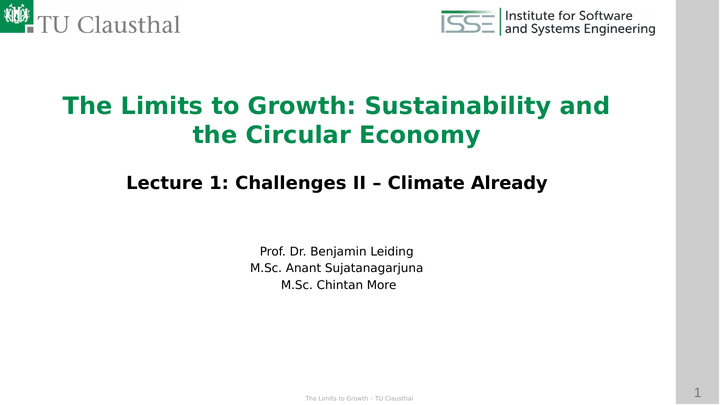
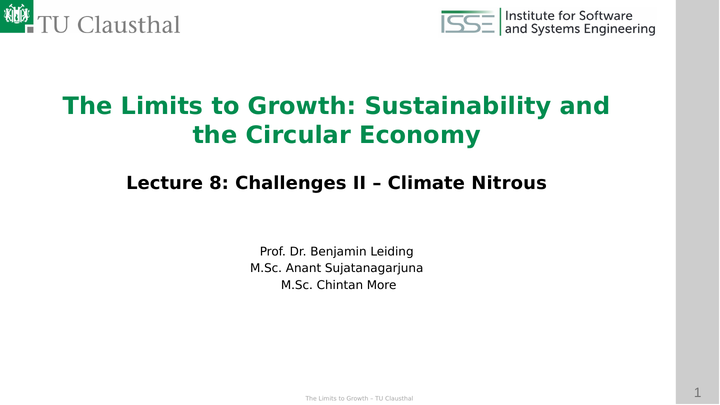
Lecture 1: 1 -> 8 (219, 183)
Already: Already -> Nitrous (509, 183)
